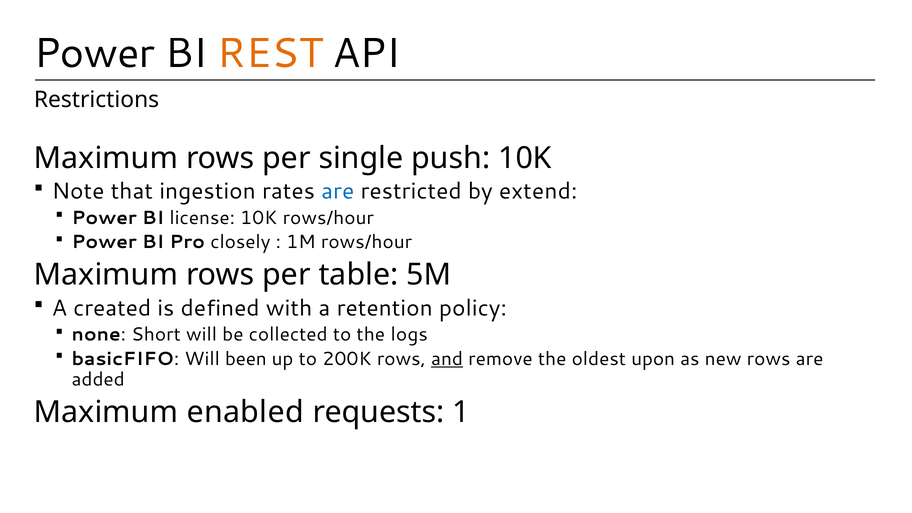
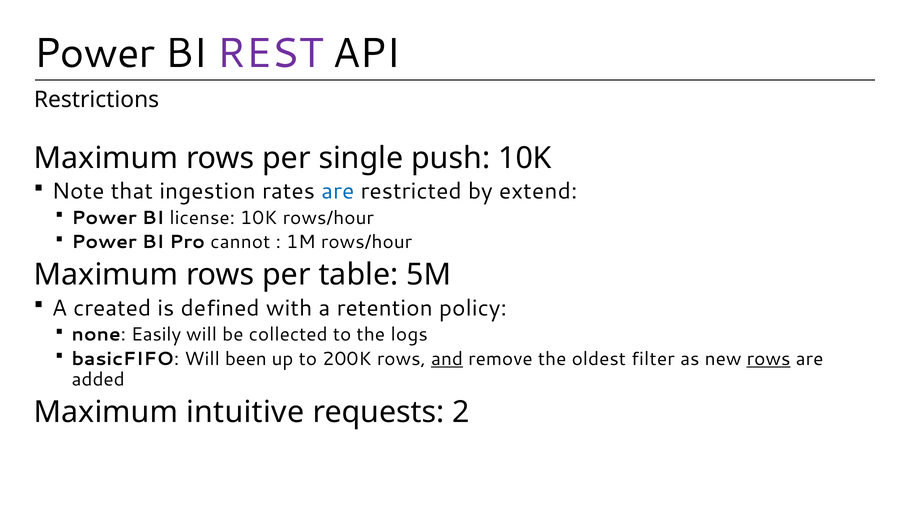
REST colour: orange -> purple (270, 54)
closely: closely -> cannot (240, 242)
Short: Short -> Easily (156, 335)
upon: upon -> filter (653, 359)
rows underline: none -> present (769, 359)
enabled: enabled -> intuitive (245, 412)
1: 1 -> 2 (461, 412)
